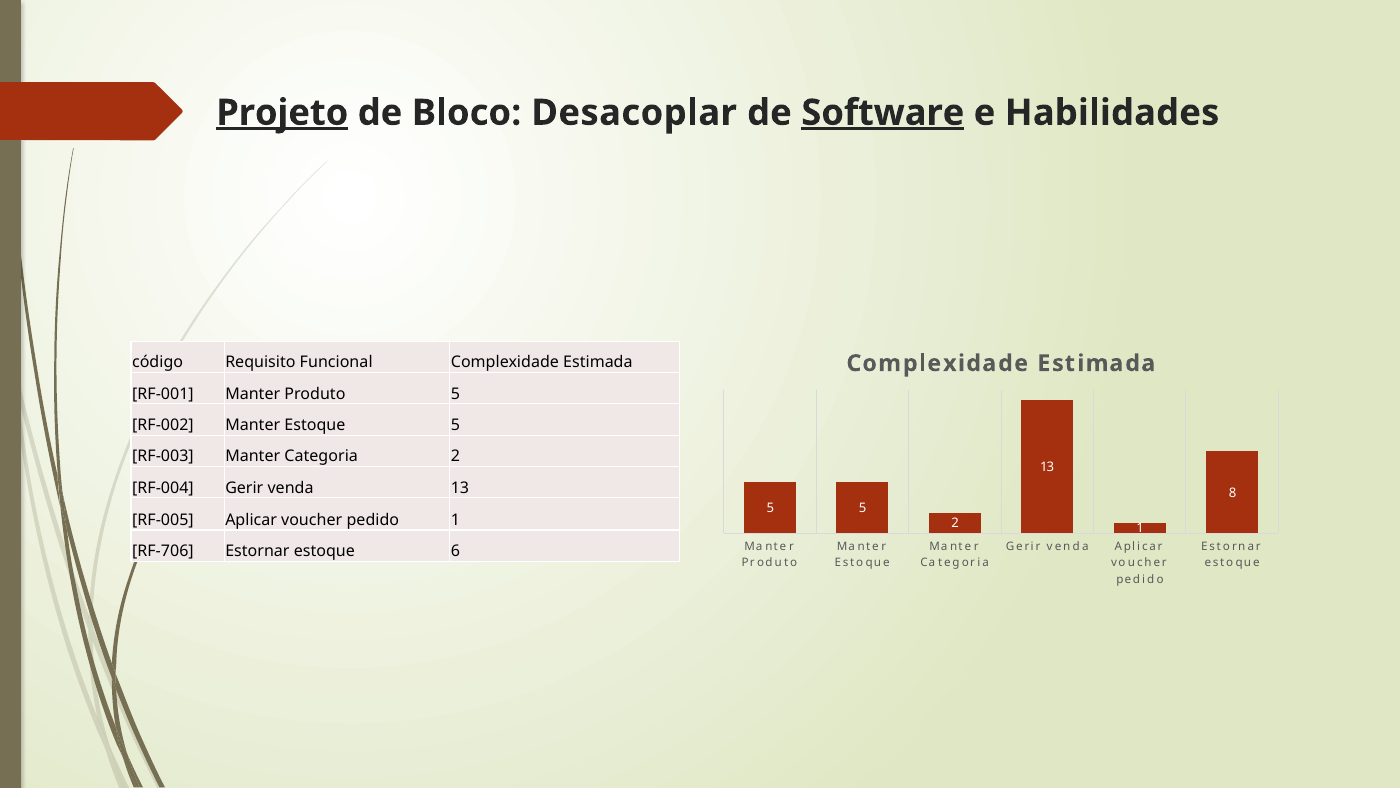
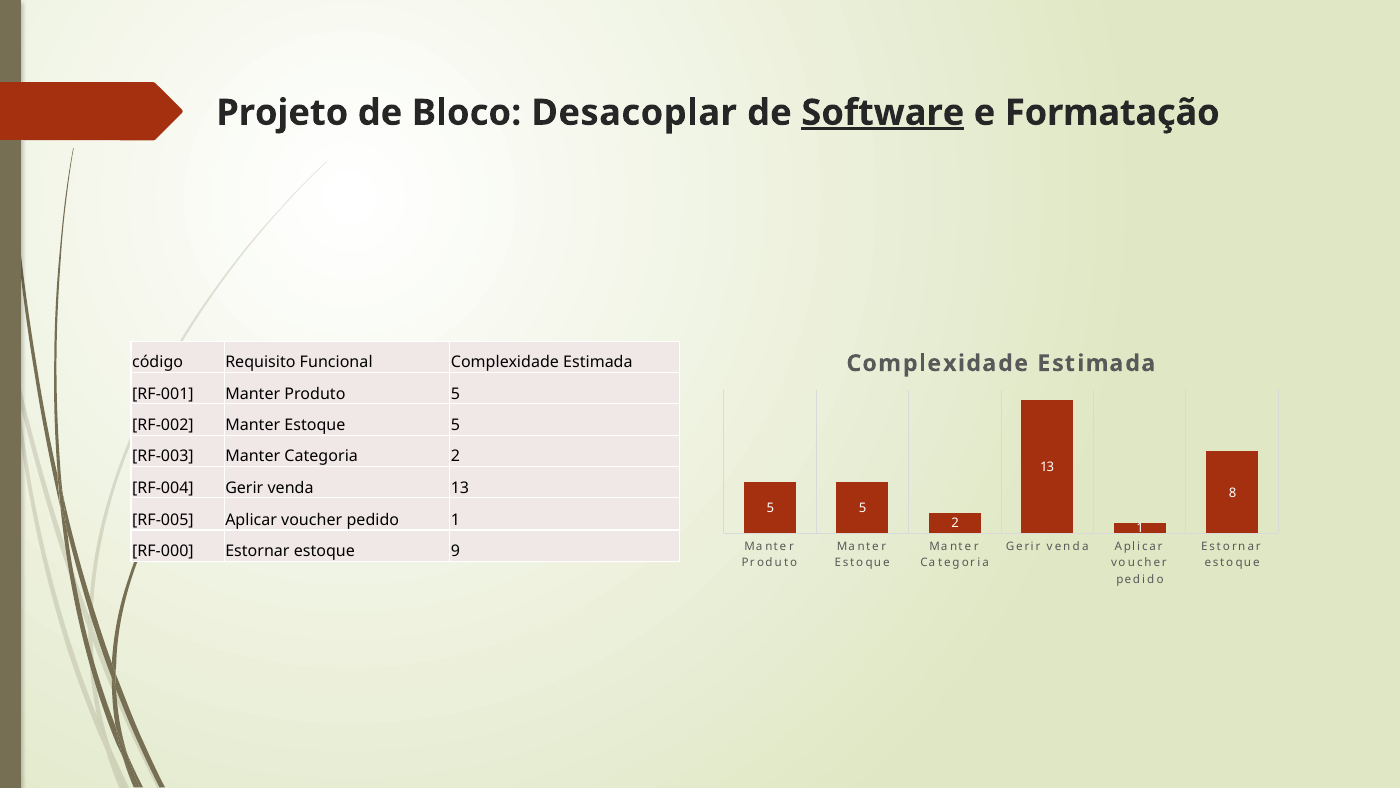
Projeto underline: present -> none (282, 113)
Habilidades: Habilidades -> Formatação (1112, 113)
RF-706: RF-706 -> RF-000 (163, 551)
6: 6 -> 9 (455, 551)
